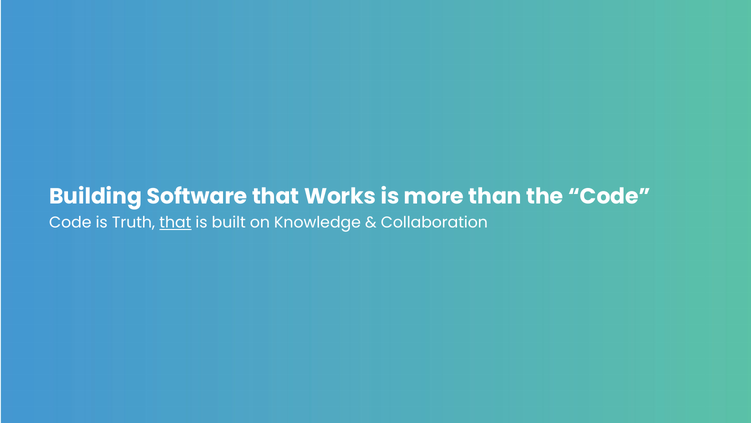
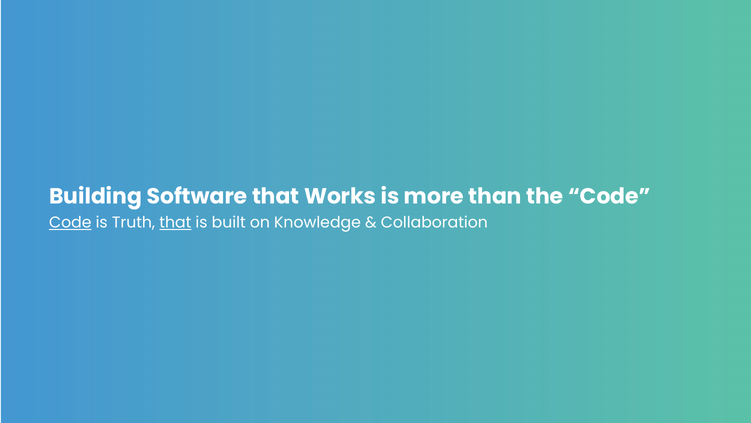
Code underline: none -> present (70, 222)
